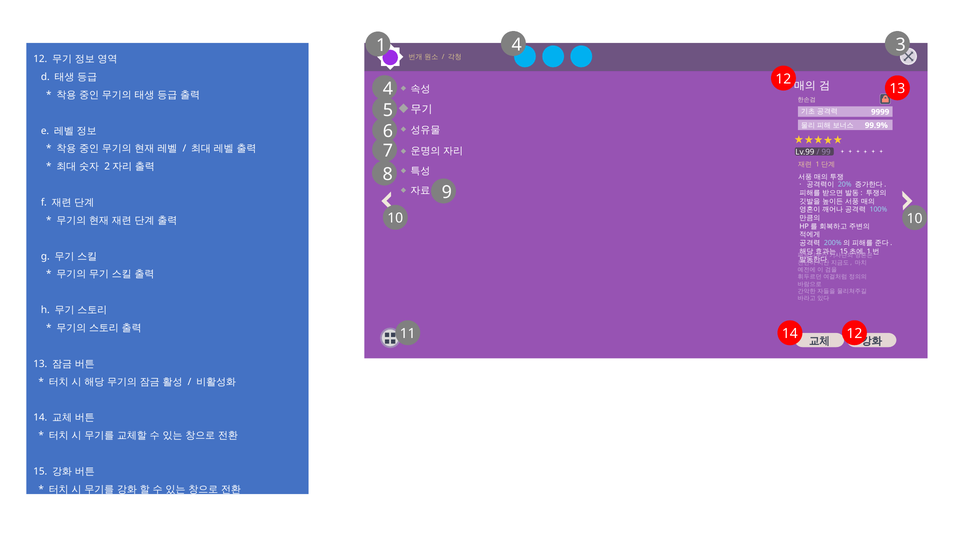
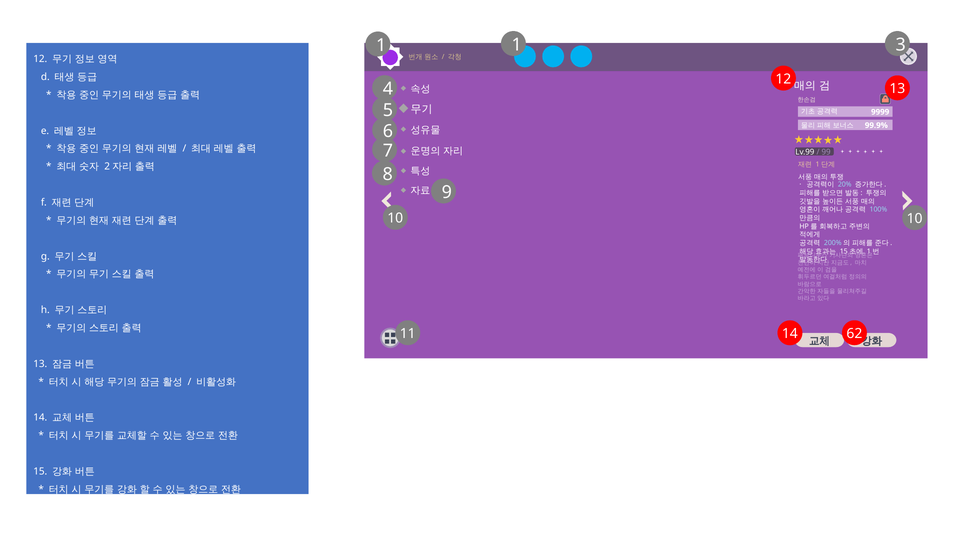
1 4: 4 -> 1 (517, 45)
14 12: 12 -> 62 (854, 333)
